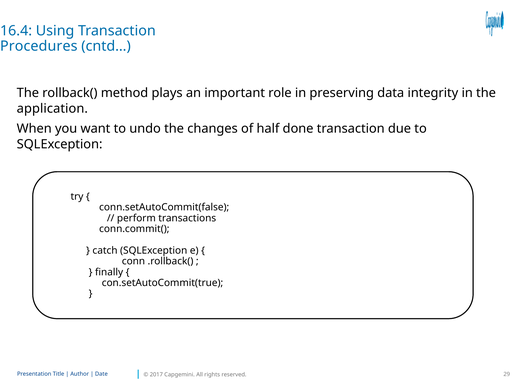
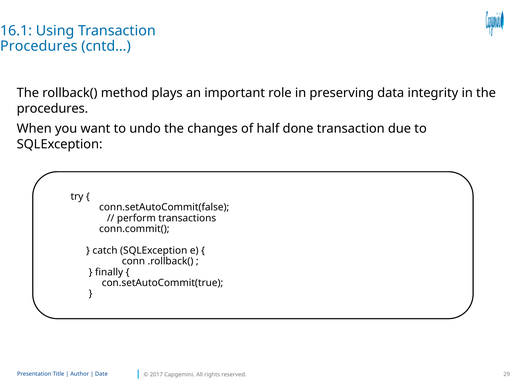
16.4: 16.4 -> 16.1 (16, 31)
application: application -> procedures (52, 108)
